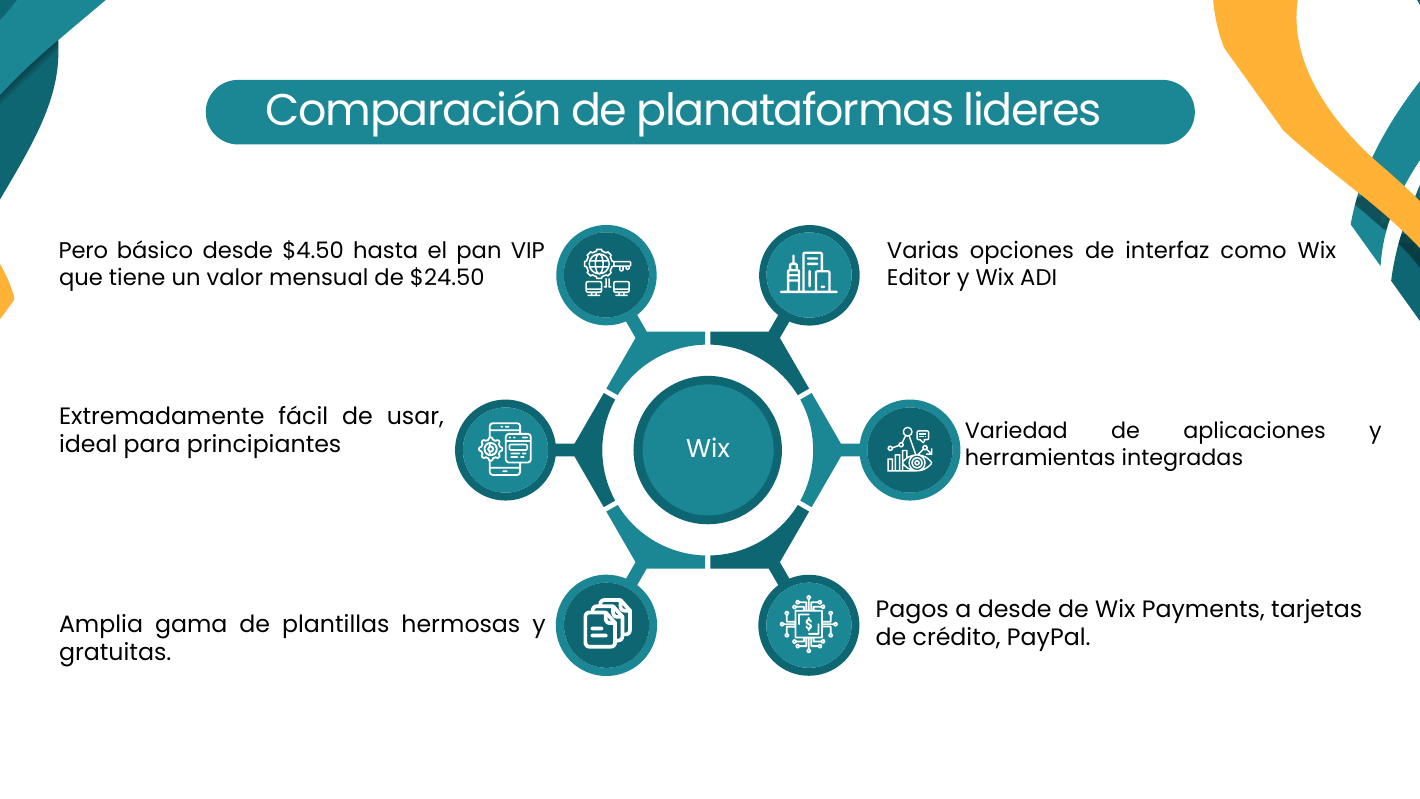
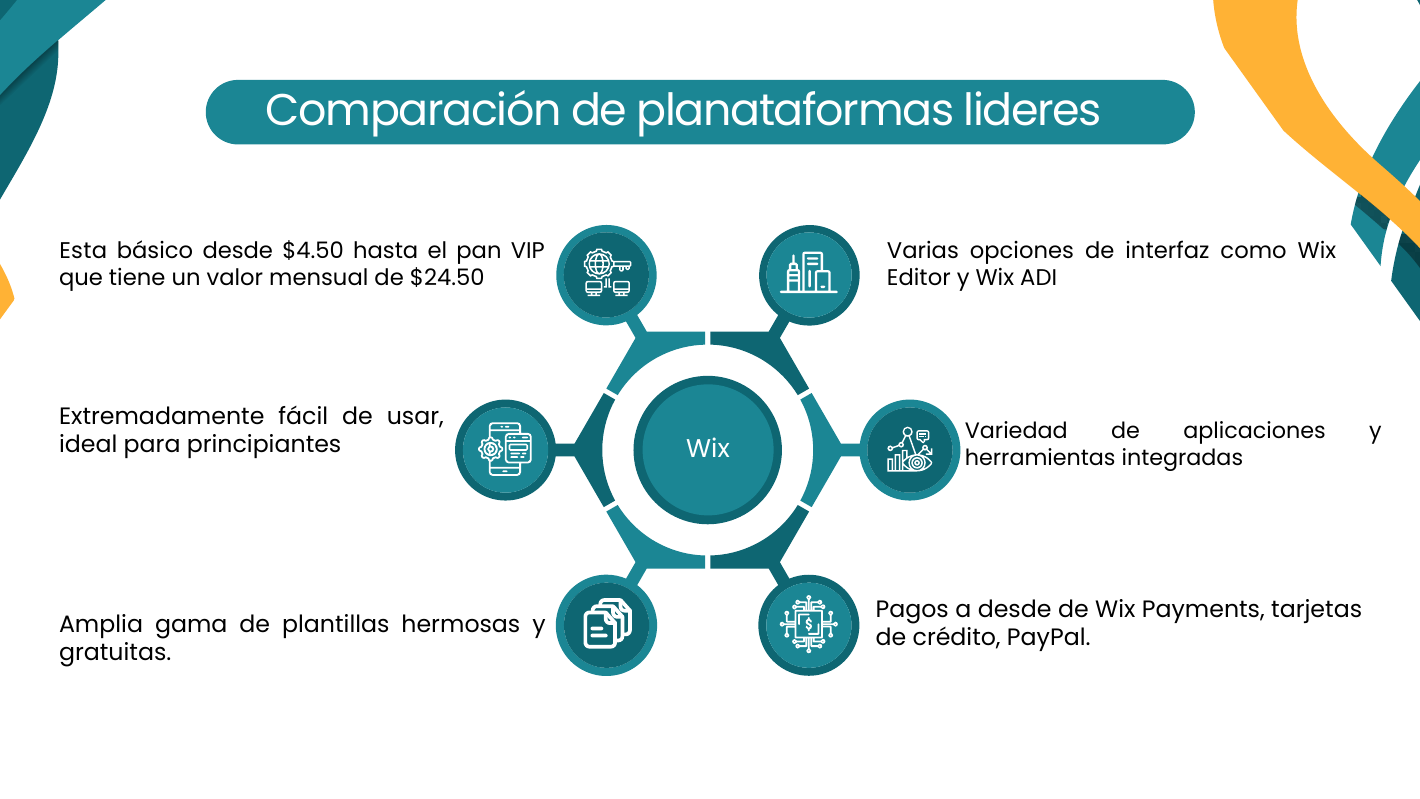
Pero: Pero -> Esta (83, 250)
